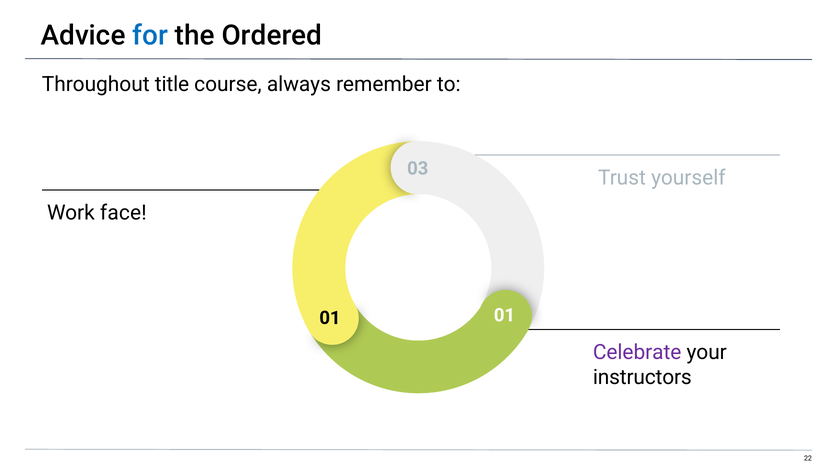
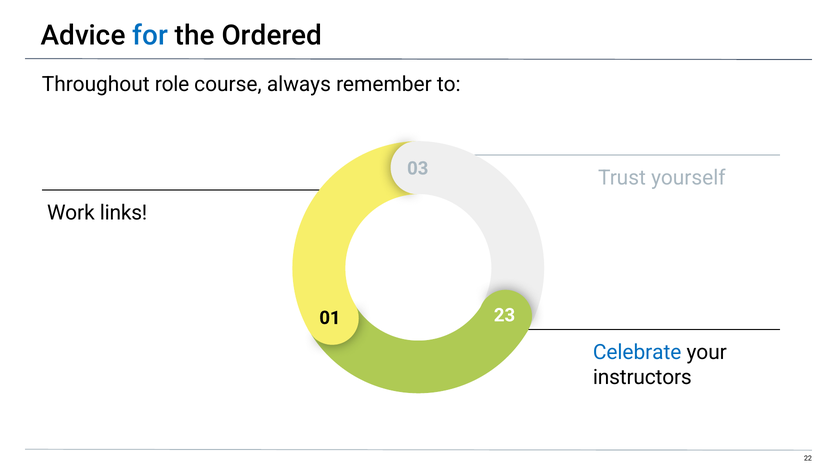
title: title -> role (172, 84)
face: face -> links (124, 213)
01 01: 01 -> 23 (504, 315)
Celebrate colour: purple -> blue (637, 352)
